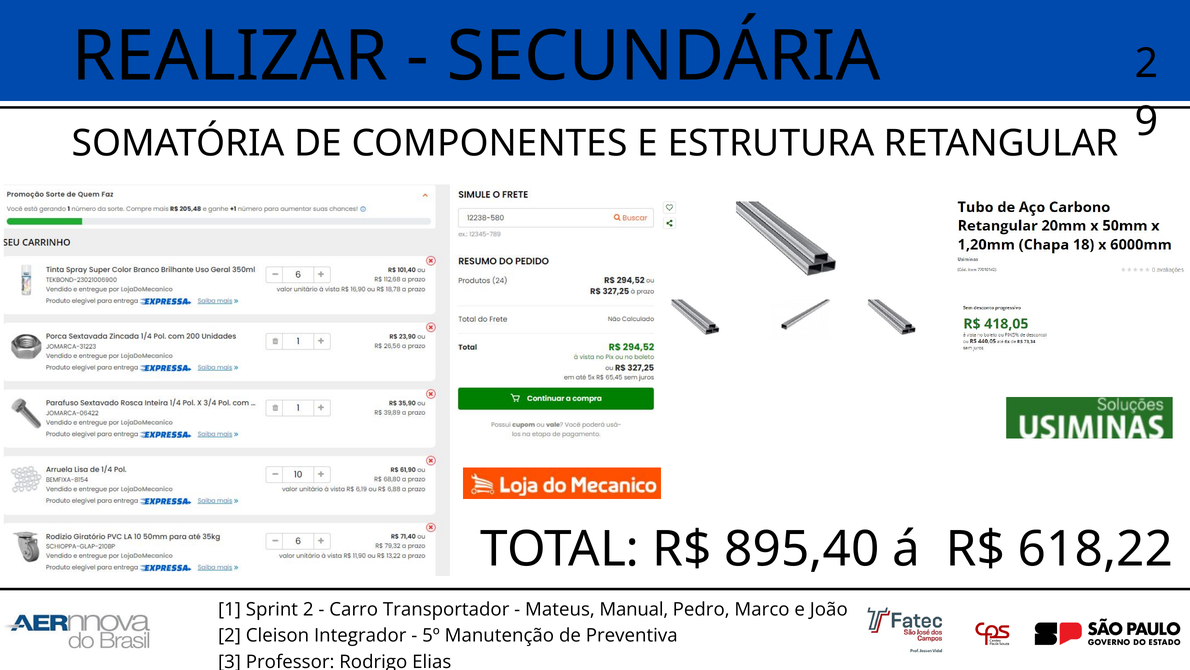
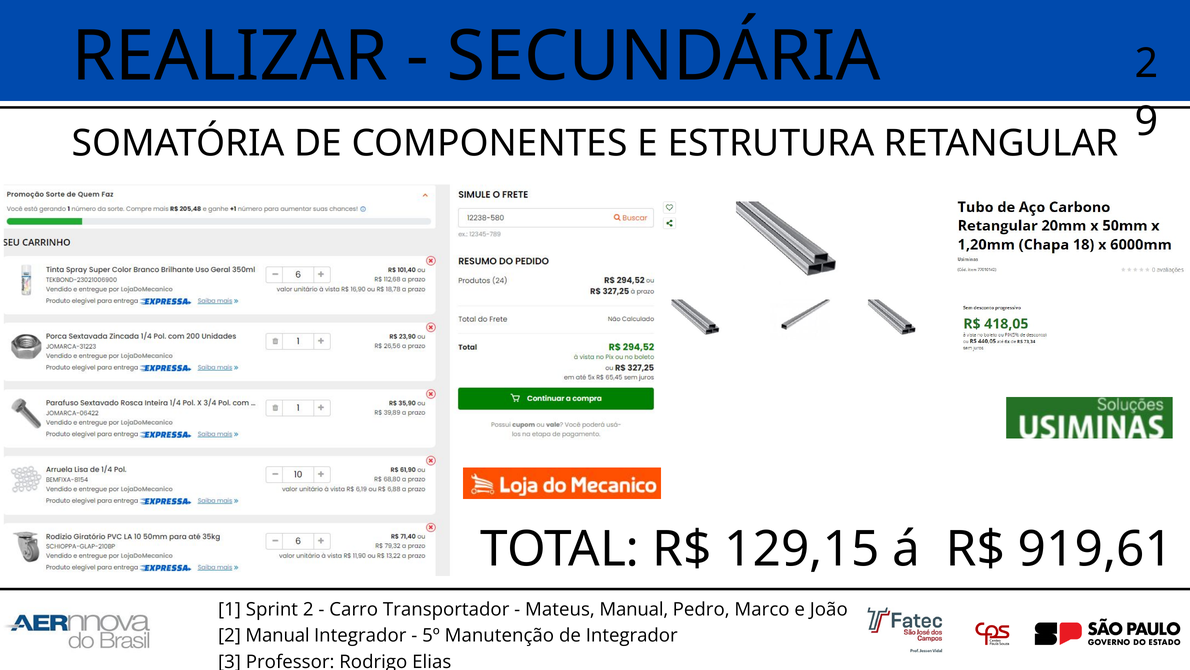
895,40: 895,40 -> 129,15 (802, 549)
618,22: 618,22 -> 919,61 (1096, 549)
2 Cleison: Cleison -> Manual (278, 635)
de Preventiva: Preventiva -> Integrador (632, 635)
